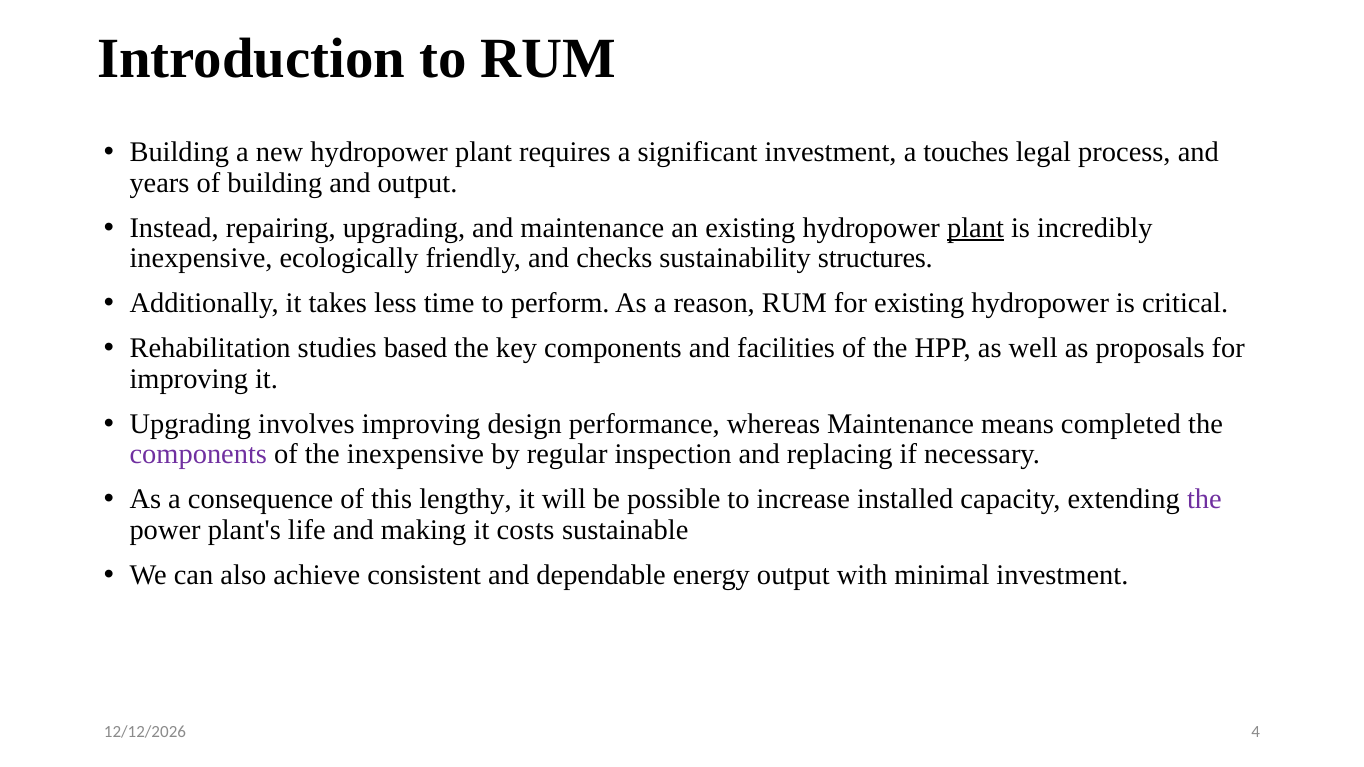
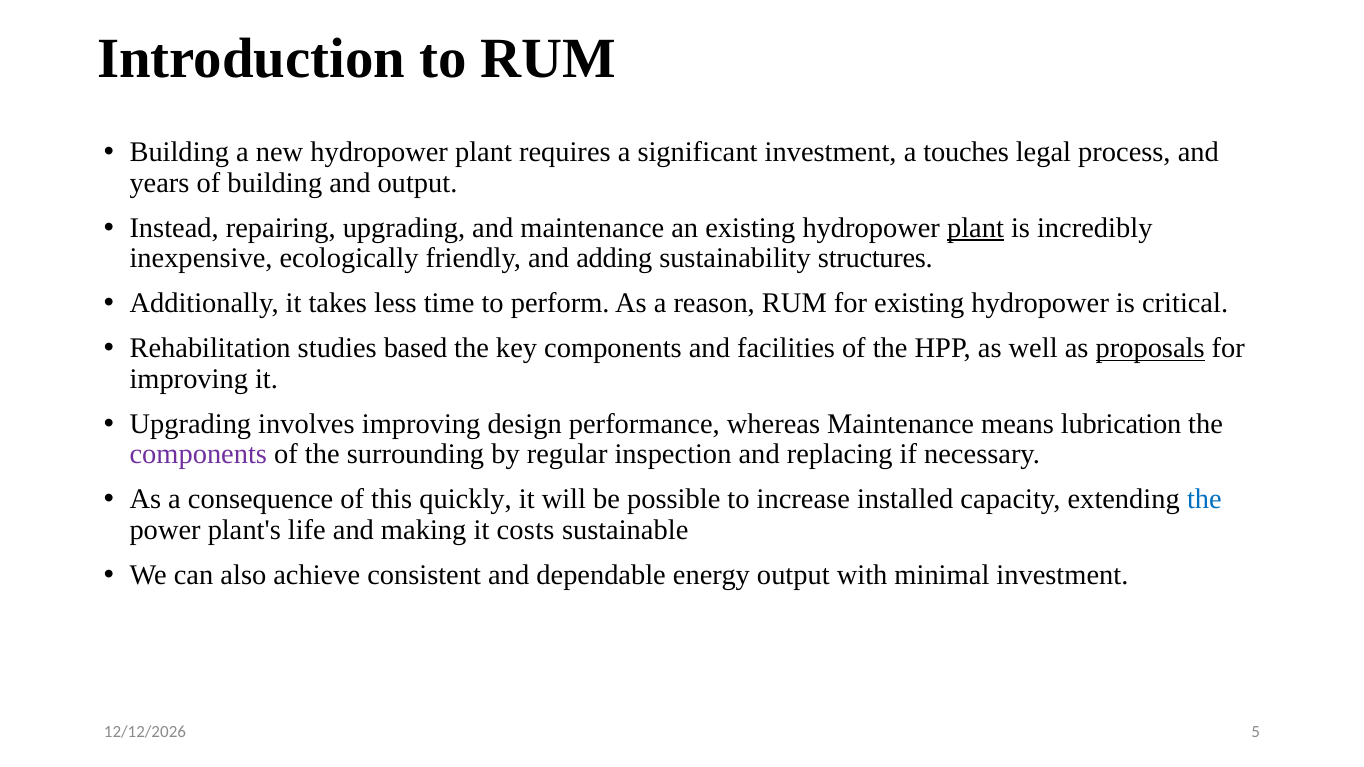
checks: checks -> adding (614, 259)
proposals underline: none -> present (1150, 348)
completed: completed -> lubrication (1121, 424)
the inexpensive: inexpensive -> surrounding (415, 455)
lengthy: lengthy -> quickly (466, 500)
the colour: purple -> blue (1204, 500)
4: 4 -> 5 (1256, 733)
